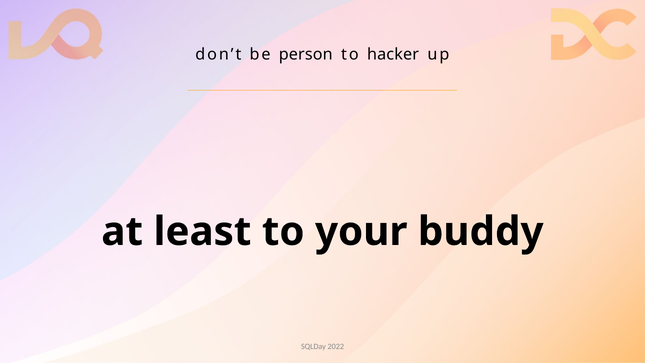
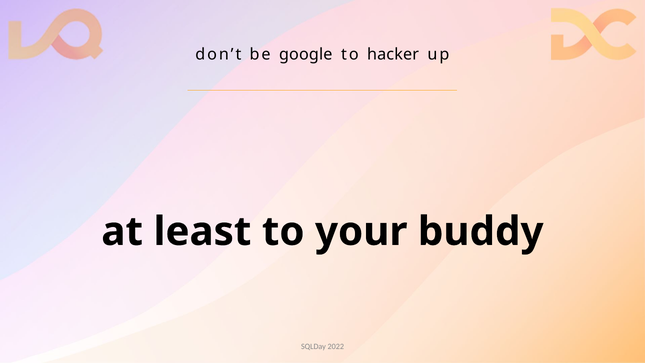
person: person -> google (306, 54)
